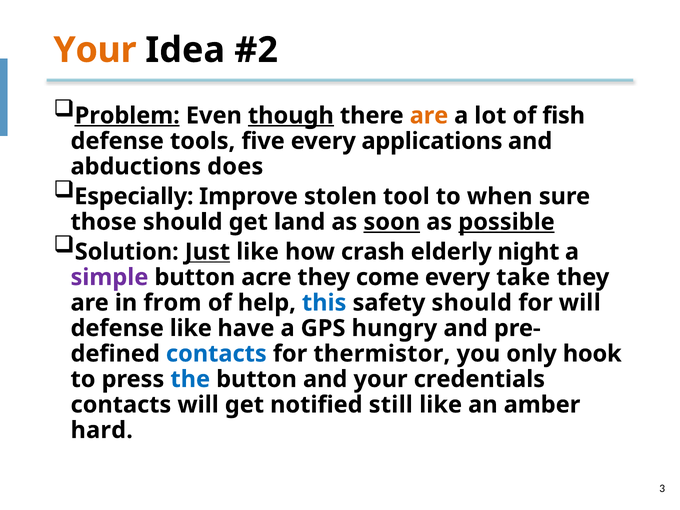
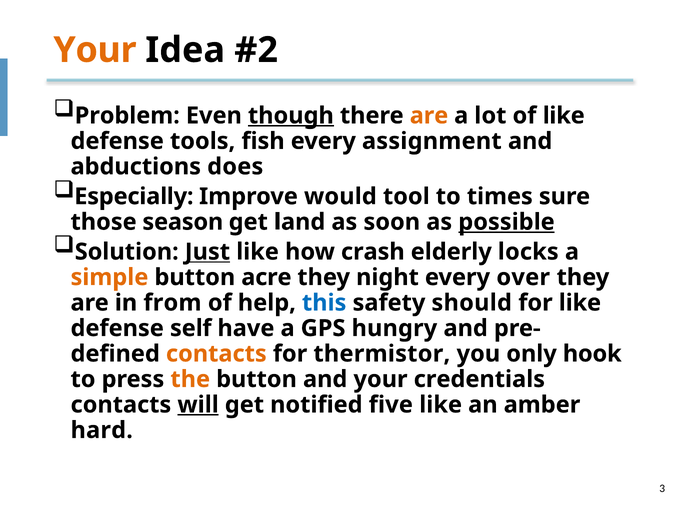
Problem underline: present -> none (127, 116)
of fish: fish -> like (564, 116)
five: five -> fish (263, 141)
applications: applications -> assignment (432, 141)
stolen: stolen -> would (340, 196)
when: when -> times (500, 196)
those should: should -> season (183, 222)
soon underline: present -> none (392, 222)
night: night -> locks (528, 252)
simple colour: purple -> orange (109, 277)
come: come -> night (387, 277)
take: take -> over (523, 277)
for will: will -> like (580, 303)
defense like: like -> self (191, 328)
contacts colour: blue -> orange (216, 354)
the colour: blue -> orange (190, 379)
will underline: none -> present (198, 405)
still: still -> five (391, 405)
